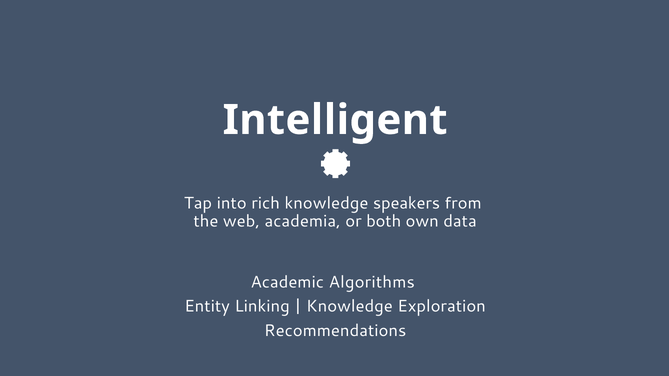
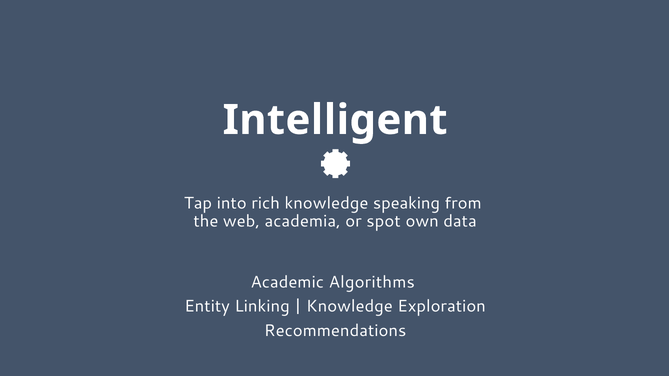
speakers: speakers -> speaking (406, 203)
both: both -> spot (384, 221)
